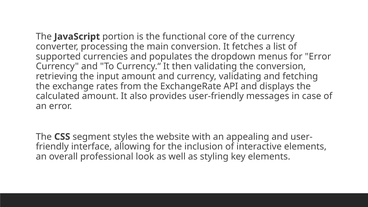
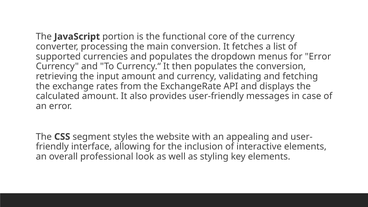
then validating: validating -> populates (216, 66)
